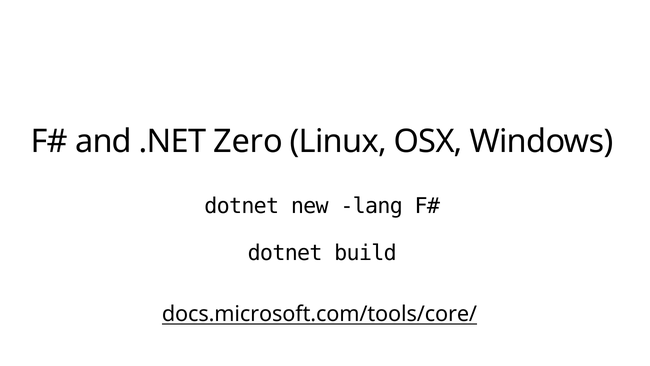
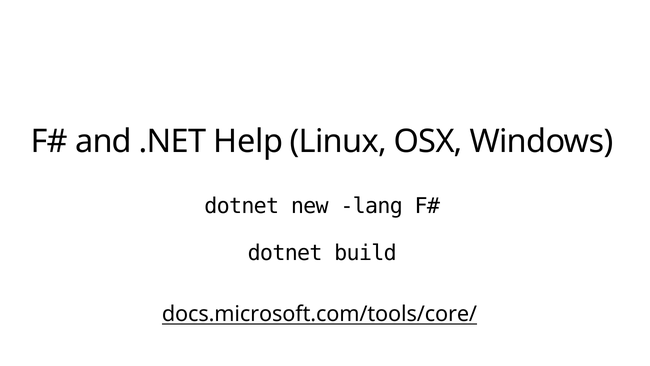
Zero: Zero -> Help (248, 141)
